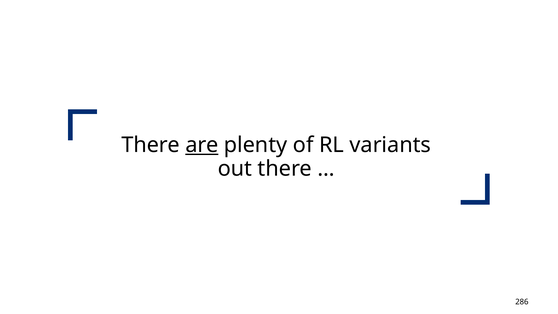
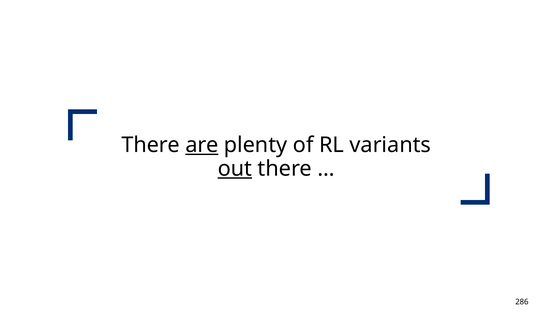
out underline: none -> present (235, 168)
